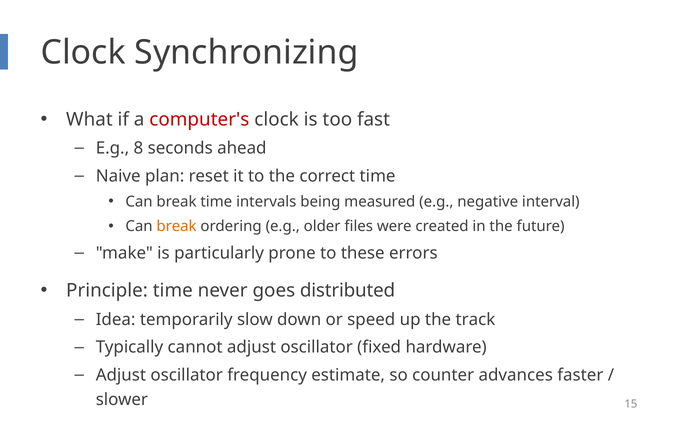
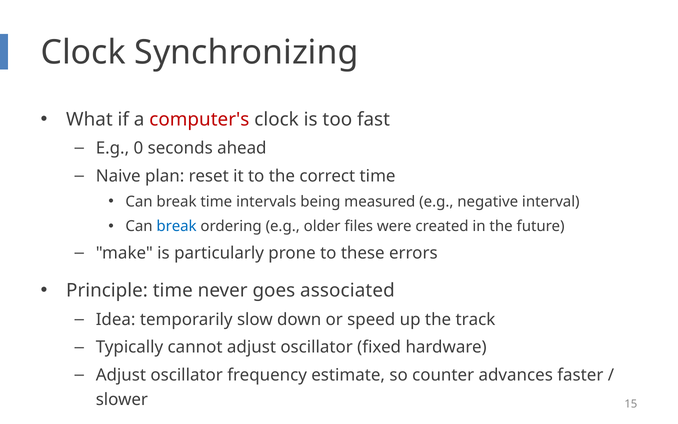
8: 8 -> 0 (138, 148)
break colour: orange -> blue (177, 226)
distributed: distributed -> associated (347, 291)
